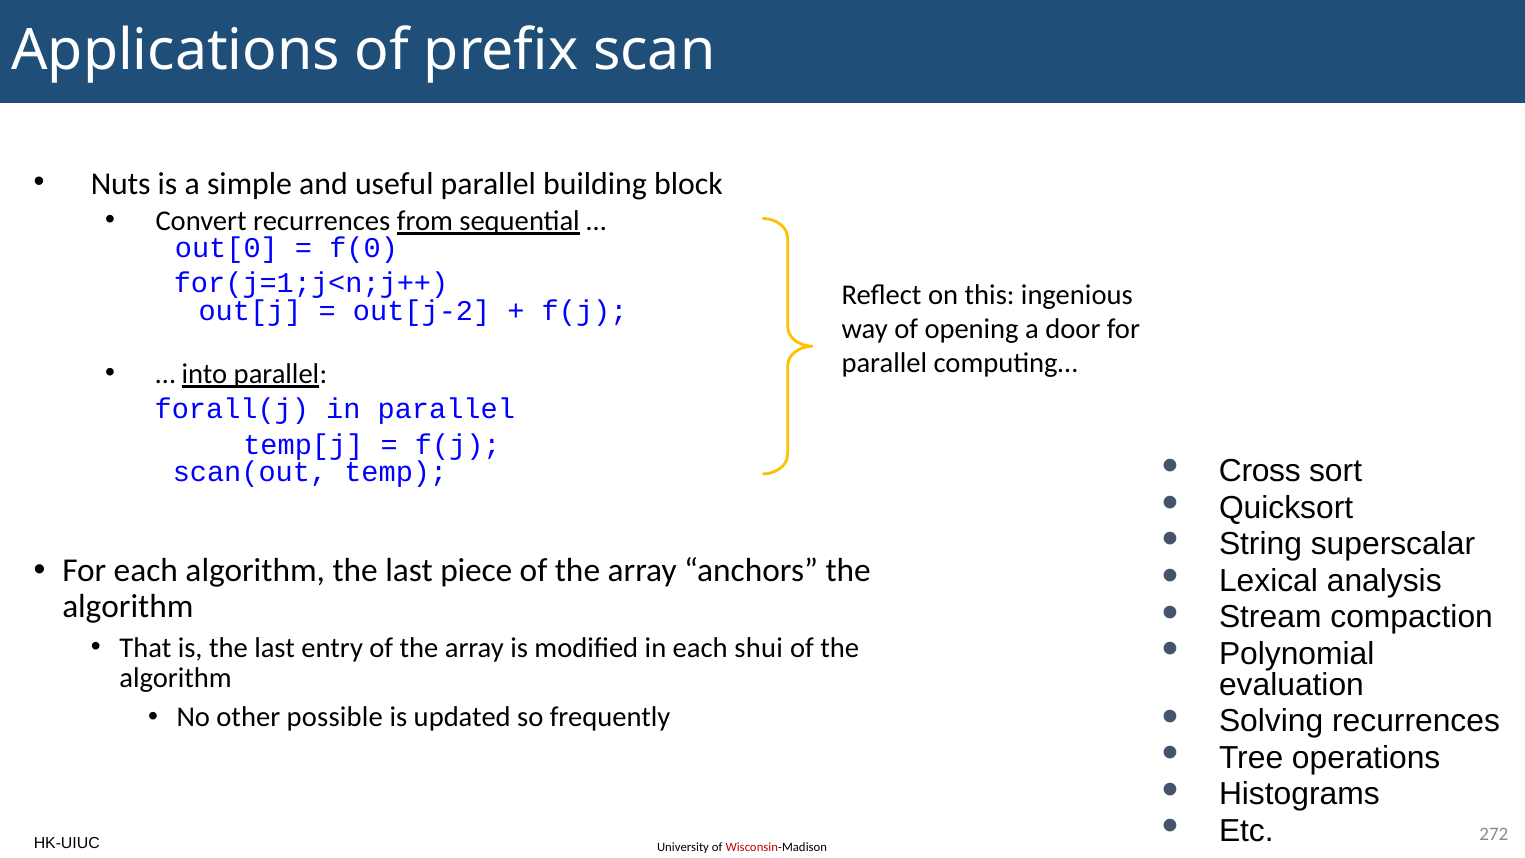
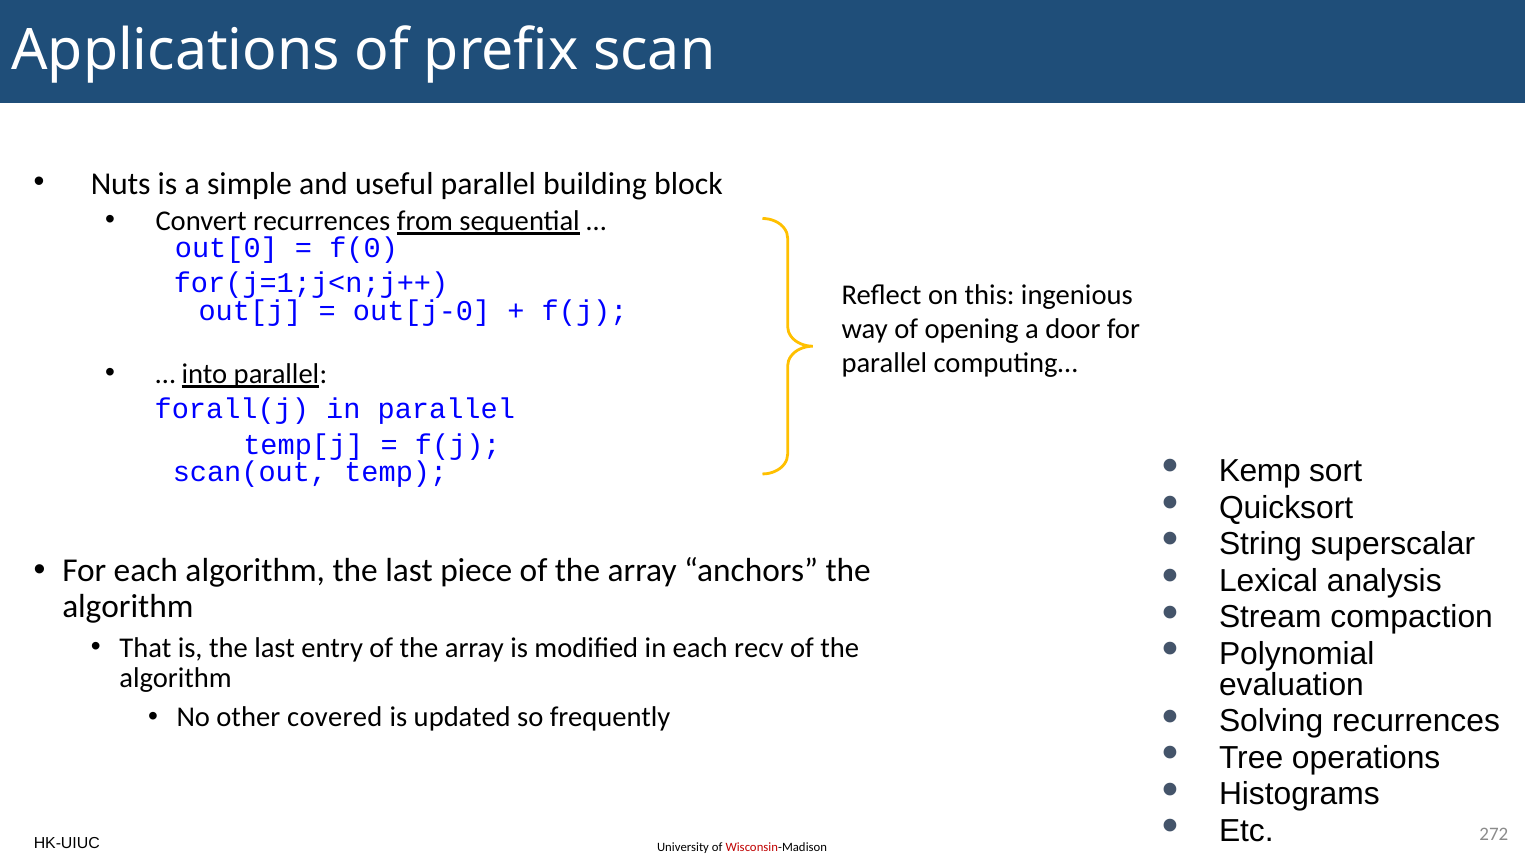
out[j-2: out[j-2 -> out[j-0 (422, 311)
Cross: Cross -> Kemp (1260, 471)
shui: shui -> recv (759, 647)
possible: possible -> covered (335, 717)
